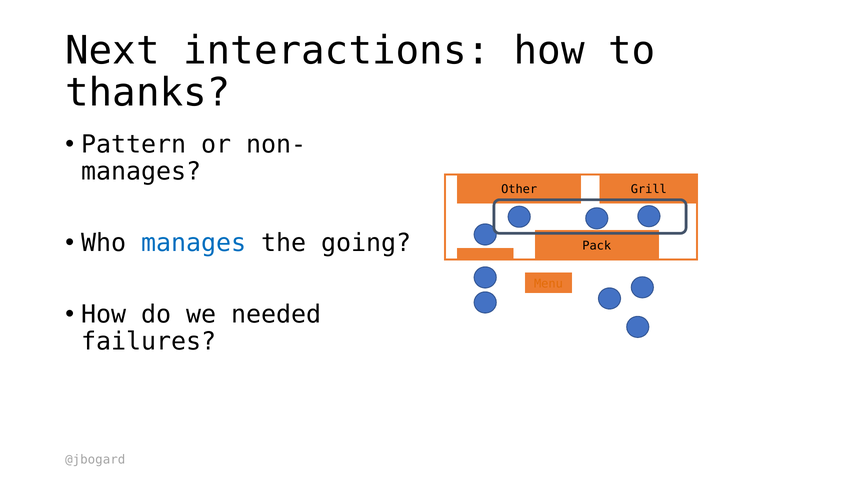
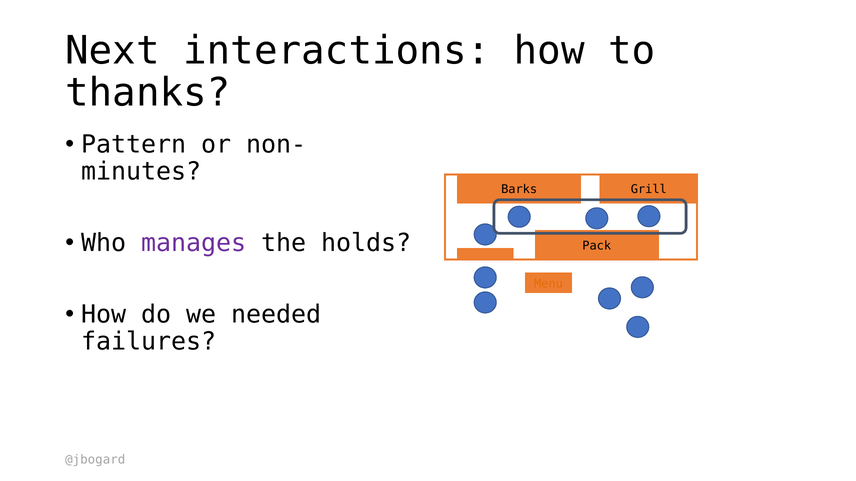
manages: manages -> minutes (141, 172)
Other: Other -> Barks (519, 190)
manages colour: blue -> purple (194, 243)
going: going -> holds (366, 243)
